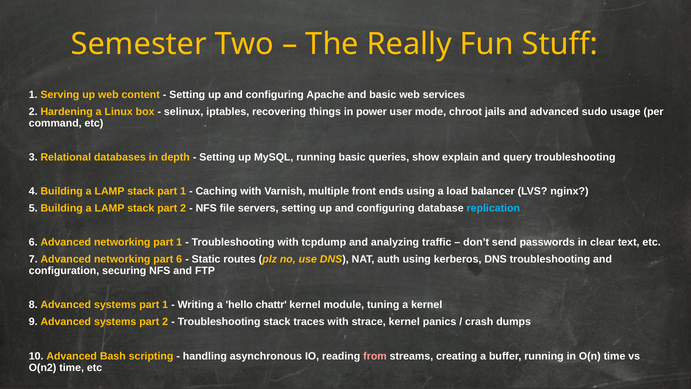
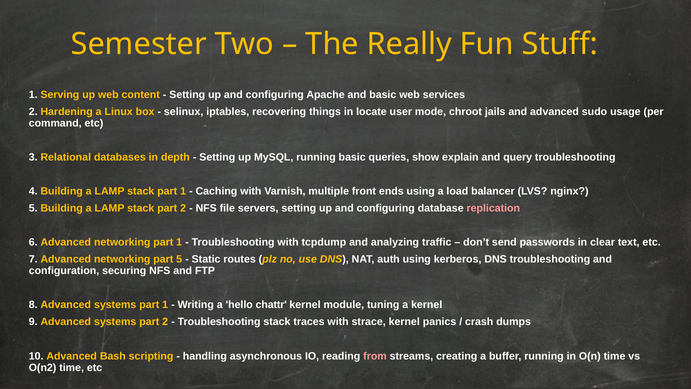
power: power -> locate (371, 112)
replication colour: light blue -> pink (493, 208)
part 6: 6 -> 5 (179, 259)
